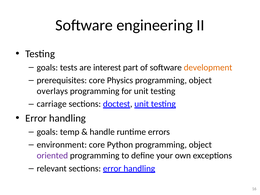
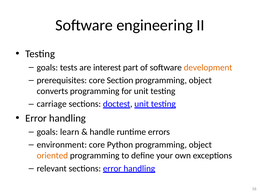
Physics: Physics -> Section (120, 80)
overlays: overlays -> converts (52, 91)
temp: temp -> learn (70, 132)
oriented colour: purple -> orange (52, 156)
